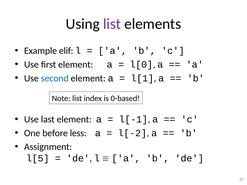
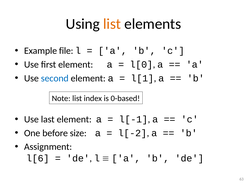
list colour: purple -> orange (112, 24)
elif: elif -> file (66, 51)
less: less -> size (78, 133)
l[5: l[5 -> l[6 (38, 159)
